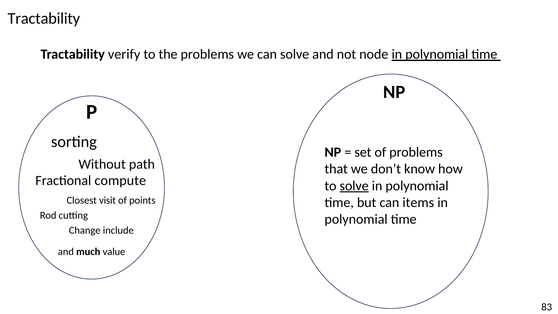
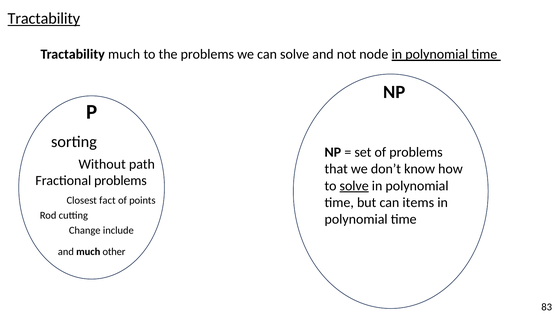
Tractability underline: none -> present (44, 19)
Tractability verify: verify -> much (124, 54)
Fractional compute: compute -> problems (120, 180)
visit: visit -> fact (107, 200)
value: value -> other (114, 252)
